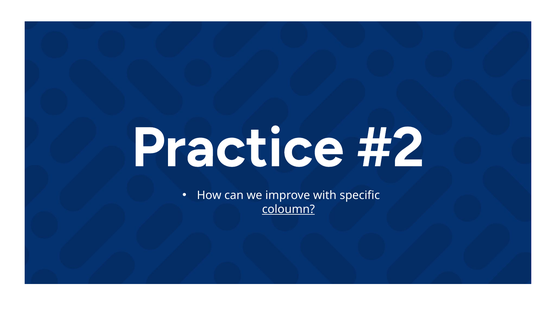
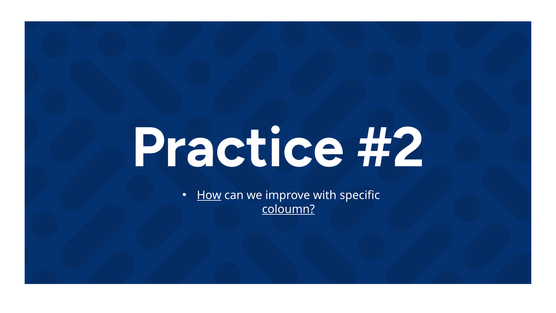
How underline: none -> present (209, 195)
